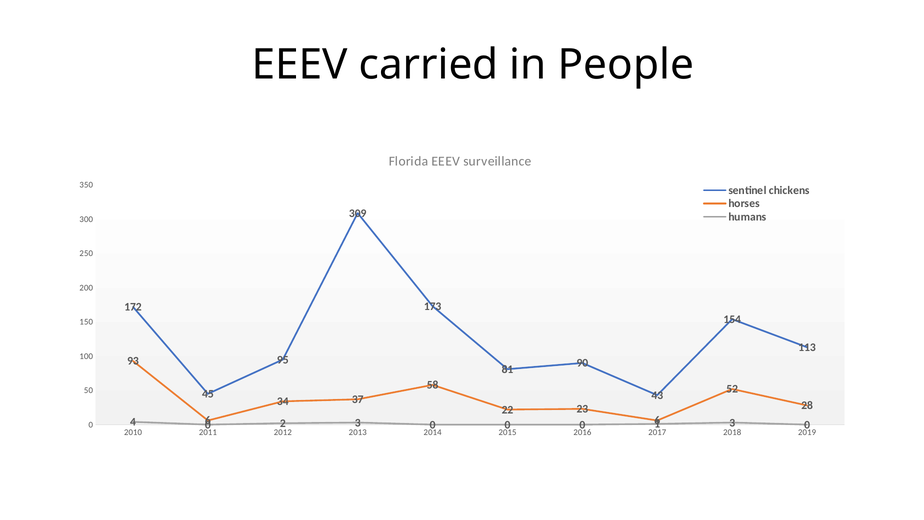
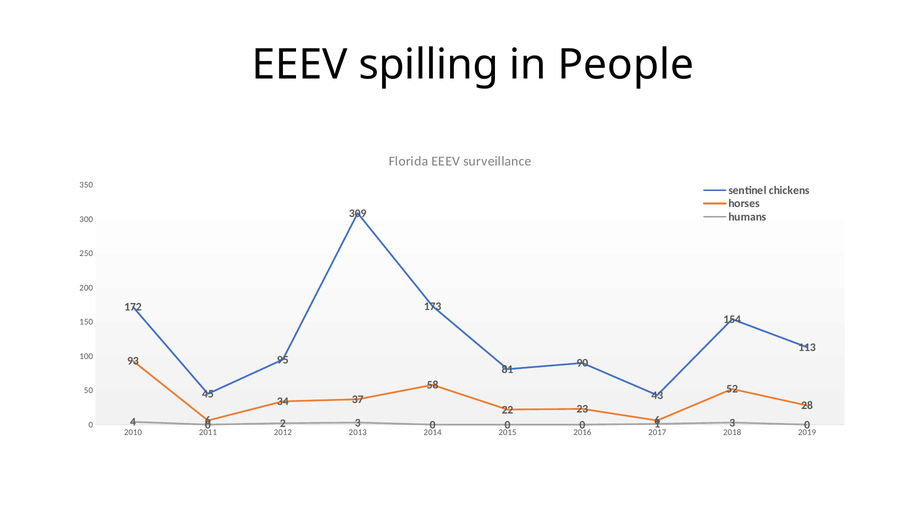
carried: carried -> spilling (429, 65)
